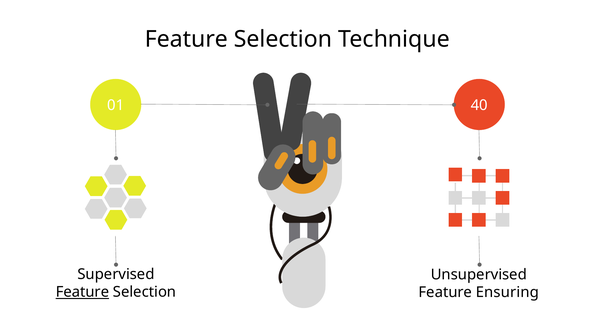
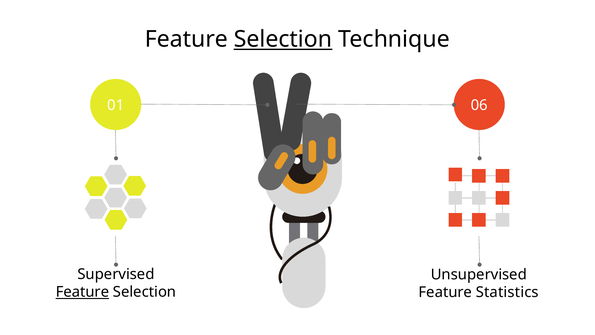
Selection underline: none -> present (283, 39)
40: 40 -> 06 (479, 105)
Ensuring: Ensuring -> Statistics (507, 292)
